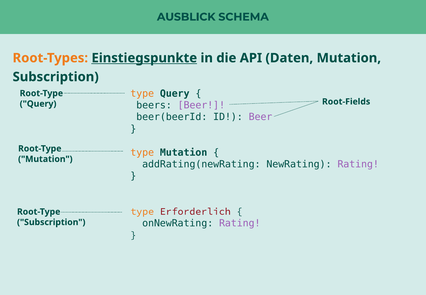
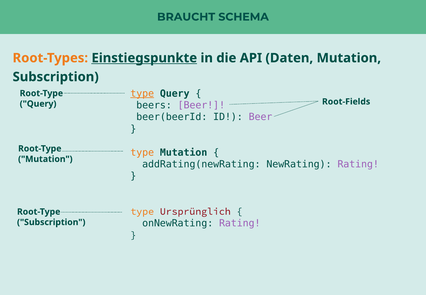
AUSBLICK: AUSBLICK -> BRAUCHT (186, 17)
type underline: none -> present (142, 93)
Erforderlich: Erforderlich -> Ursprünglich (195, 211)
